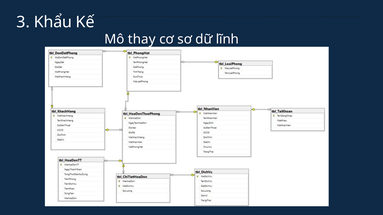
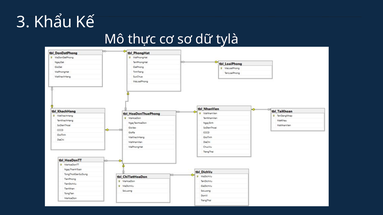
thay: thay -> thực (142, 39)
lĩnh: lĩnh -> tylà (227, 39)
